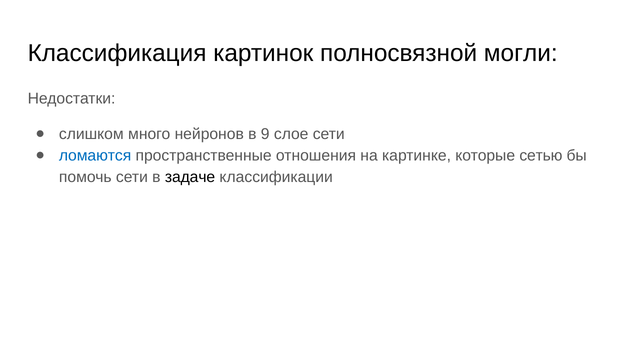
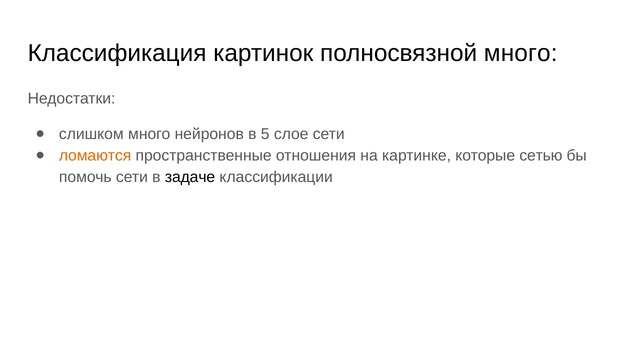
полносвязной могли: могли -> много (521, 53)
9: 9 -> 5 (265, 134)
ломаются colour: blue -> orange (95, 156)
